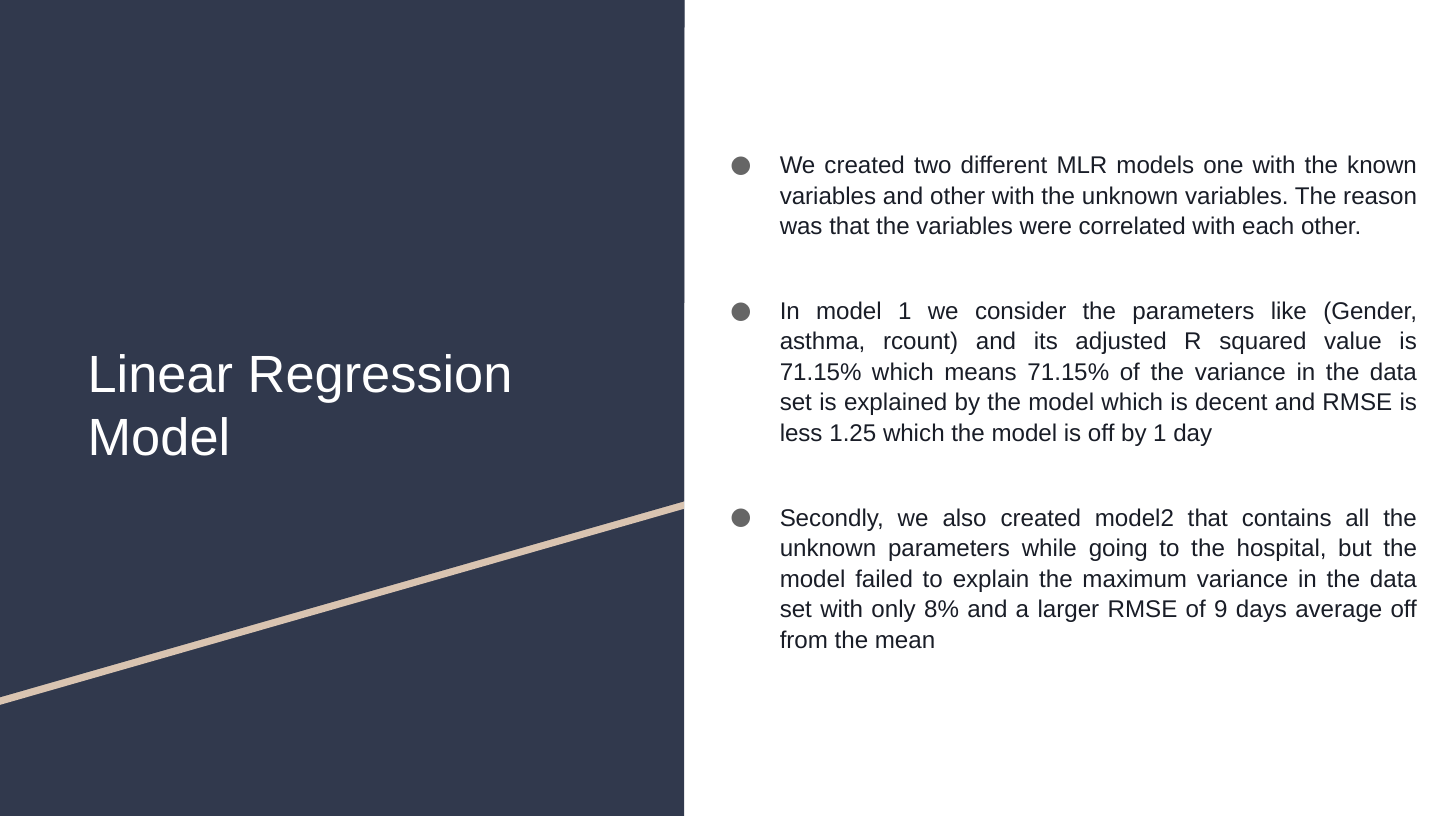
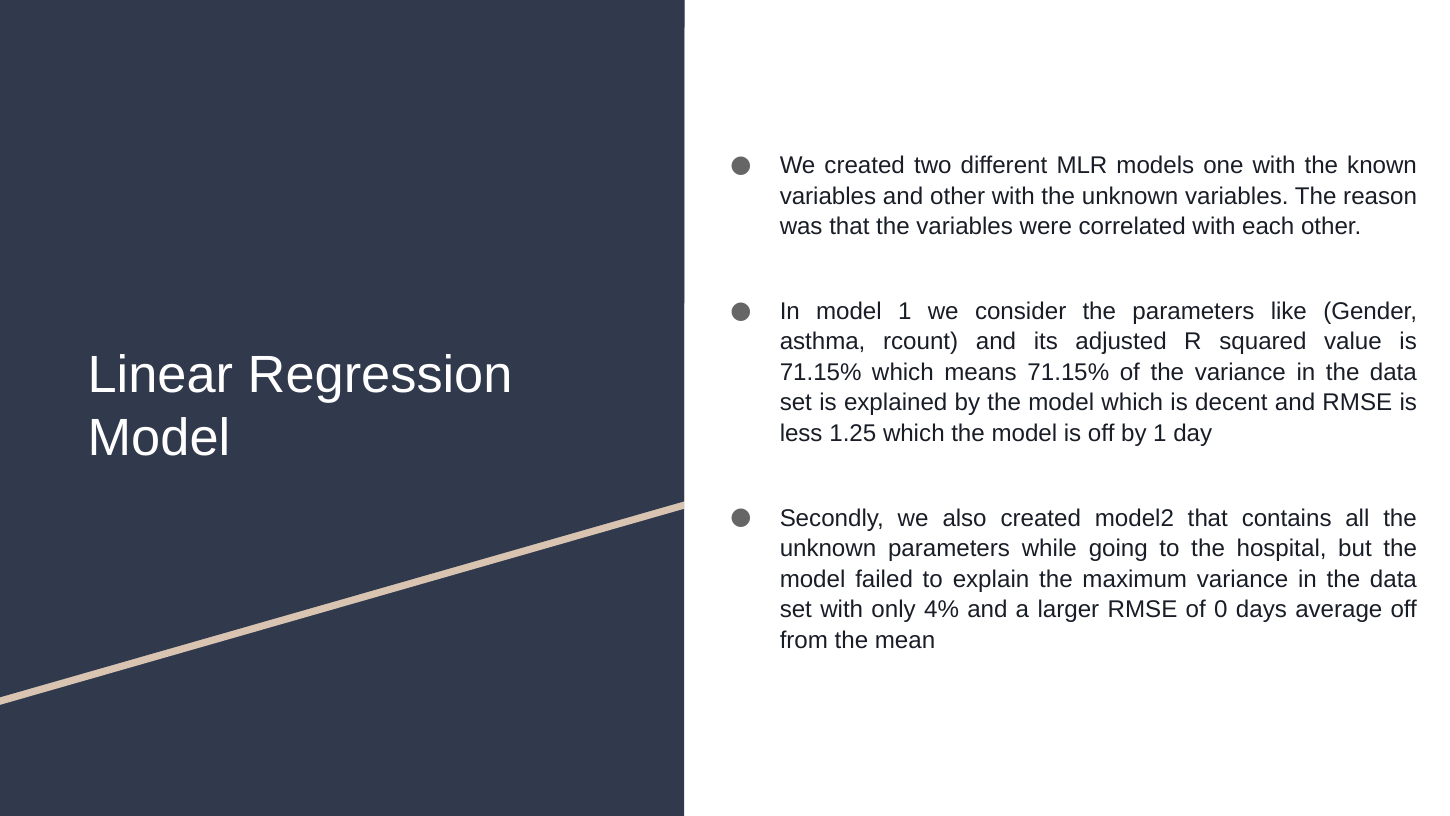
8%: 8% -> 4% (942, 609)
9: 9 -> 0 (1221, 609)
